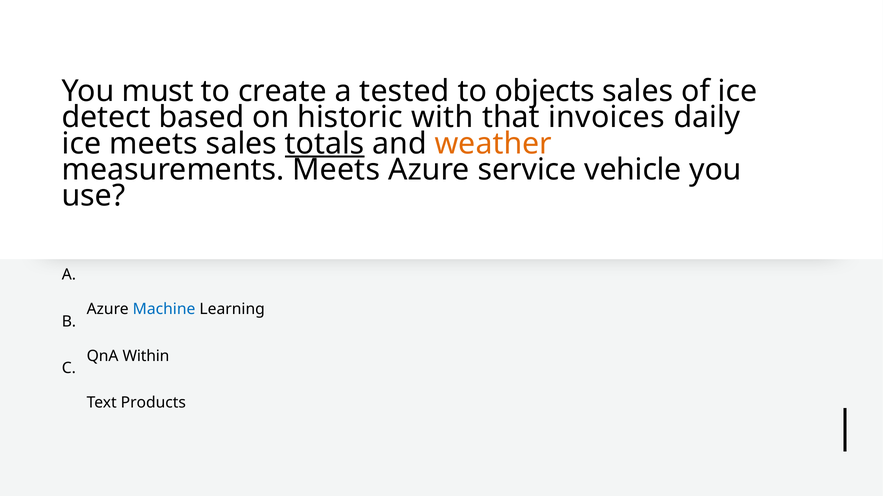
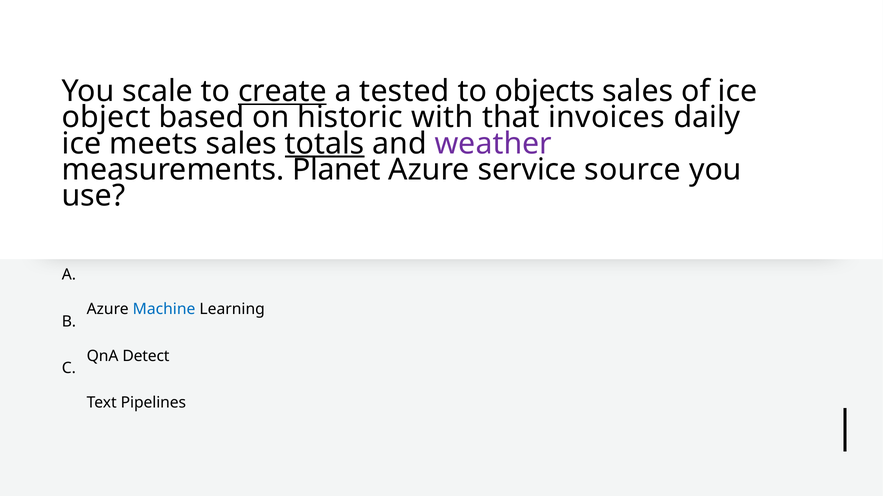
must: must -> scale (158, 91)
create underline: none -> present (282, 91)
detect: detect -> object (106, 118)
weather colour: orange -> purple (493, 144)
measurements Meets: Meets -> Planet (336, 170)
vehicle: vehicle -> source (633, 170)
Within: Within -> Detect (146, 356)
Products: Products -> Pipelines (153, 403)
